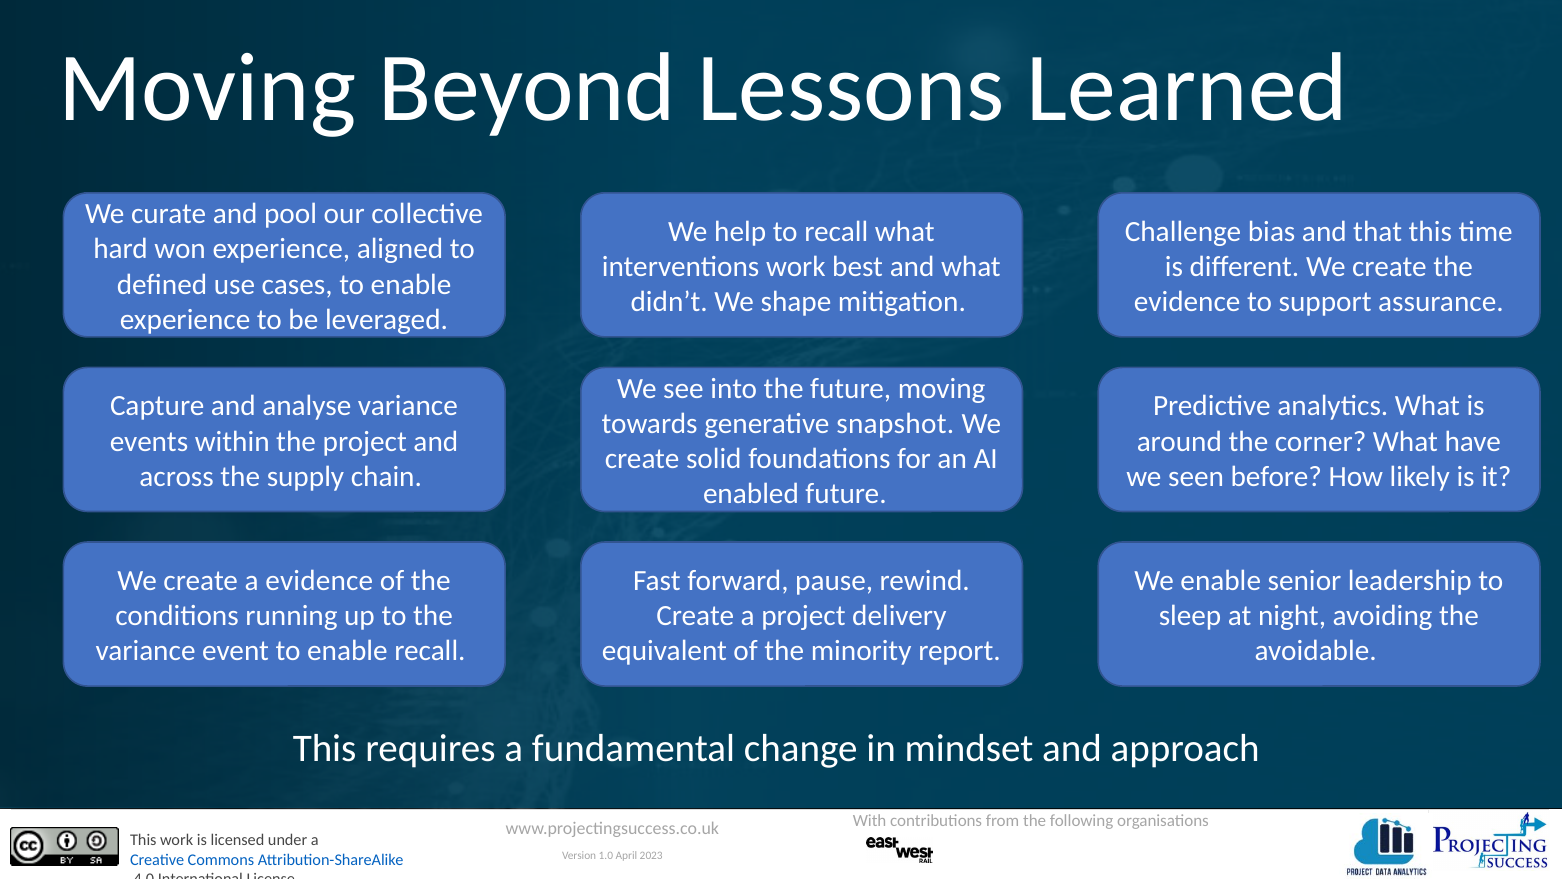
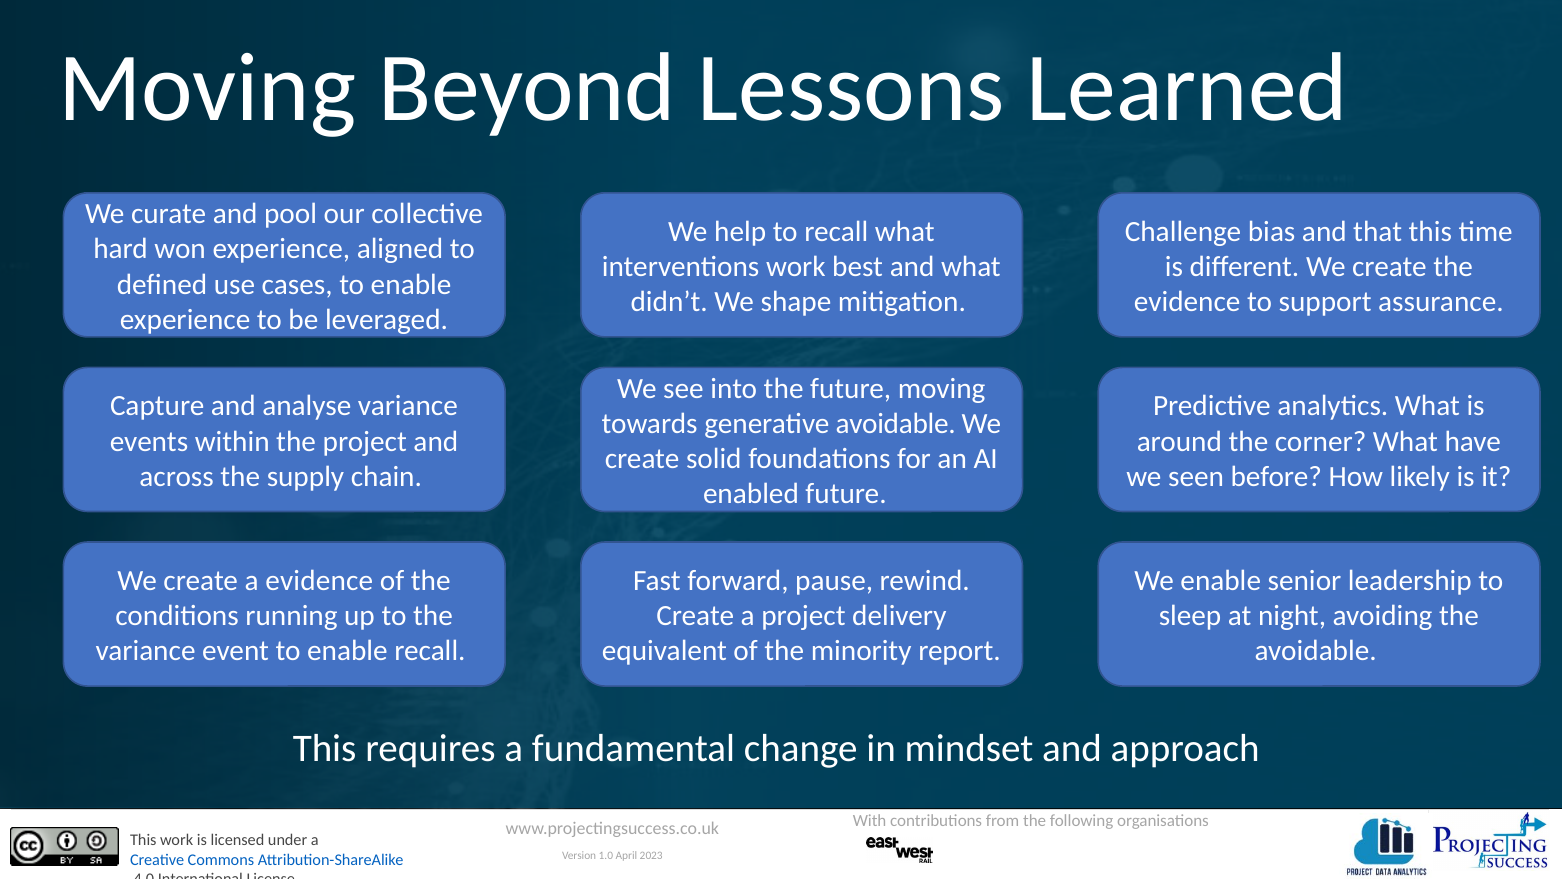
generative snapshot: snapshot -> avoidable (896, 424)
